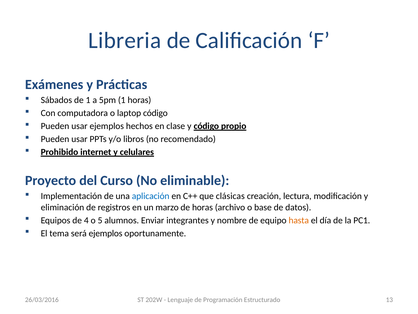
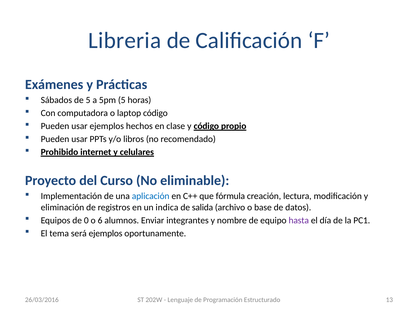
de 1: 1 -> 5 (88, 100)
5pm 1: 1 -> 5 (122, 100)
clásicas: clásicas -> fórmula (230, 196)
marzo: marzo -> indica (167, 207)
de horas: horas -> salida (203, 207)
4: 4 -> 0 (86, 220)
5: 5 -> 6 (100, 220)
hasta colour: orange -> purple (299, 220)
